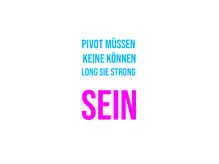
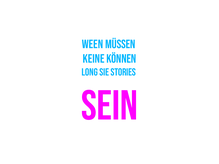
Pivot: Pivot -> Ween (92, 44)
strong: strong -> stories (123, 72)
